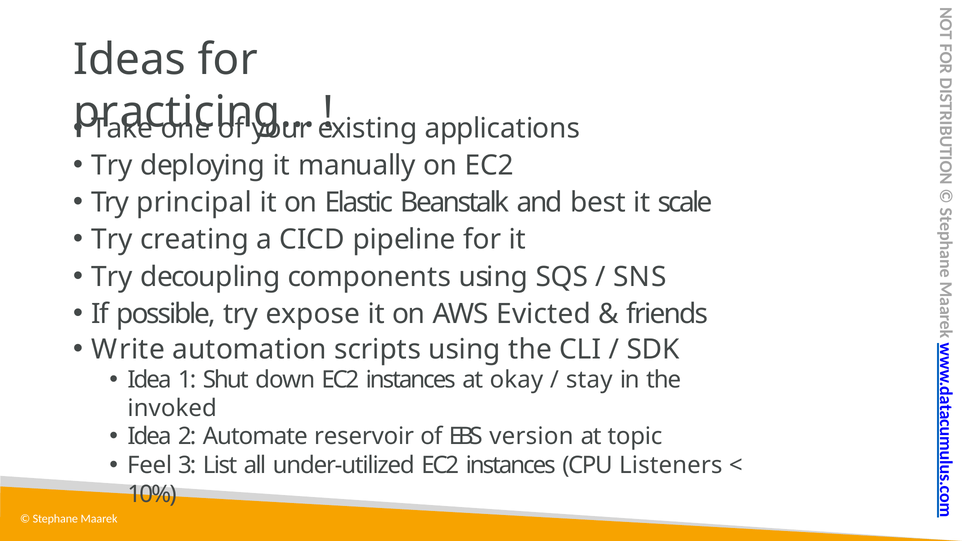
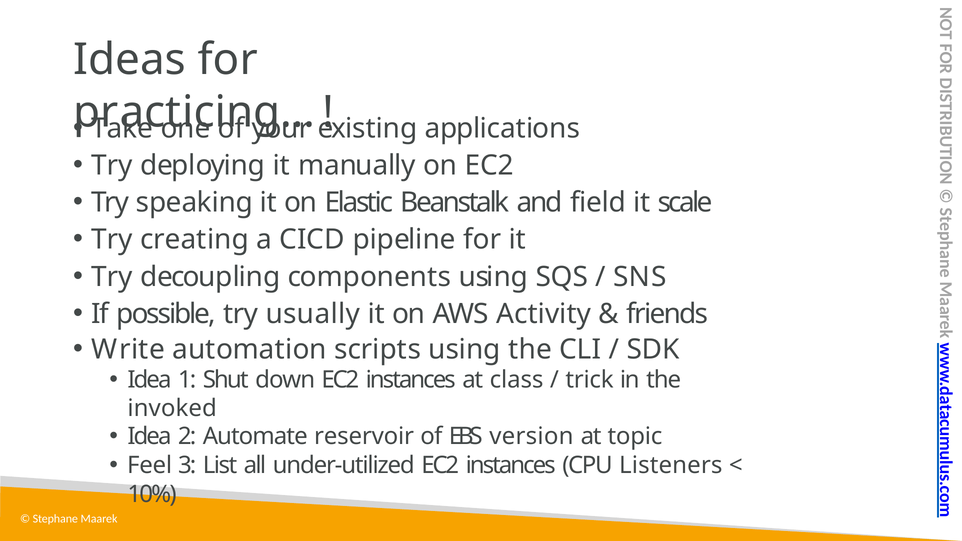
principal: principal -> speaking (194, 203)
best: best -> field (598, 203)
expose: expose -> usually (313, 314)
Evicted: Evicted -> Activity (544, 314)
okay: okay -> class (517, 380)
stay: stay -> trick (590, 380)
